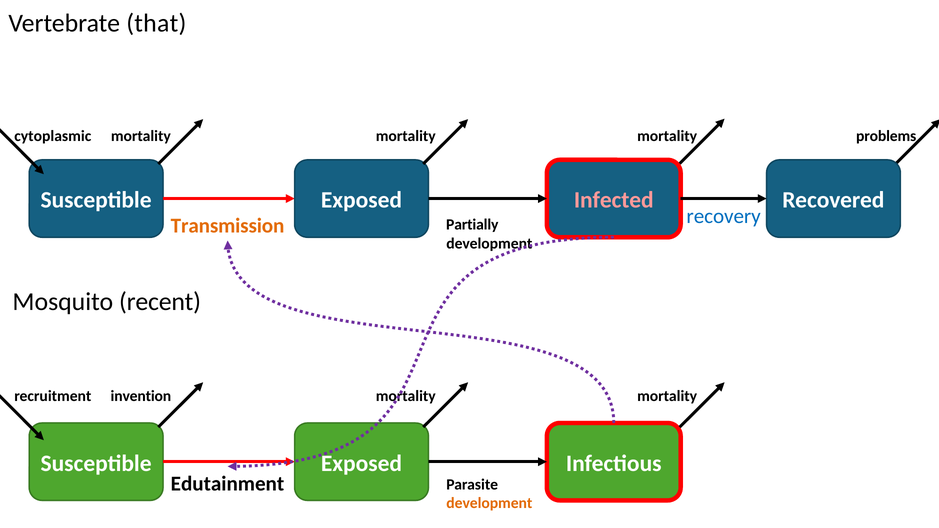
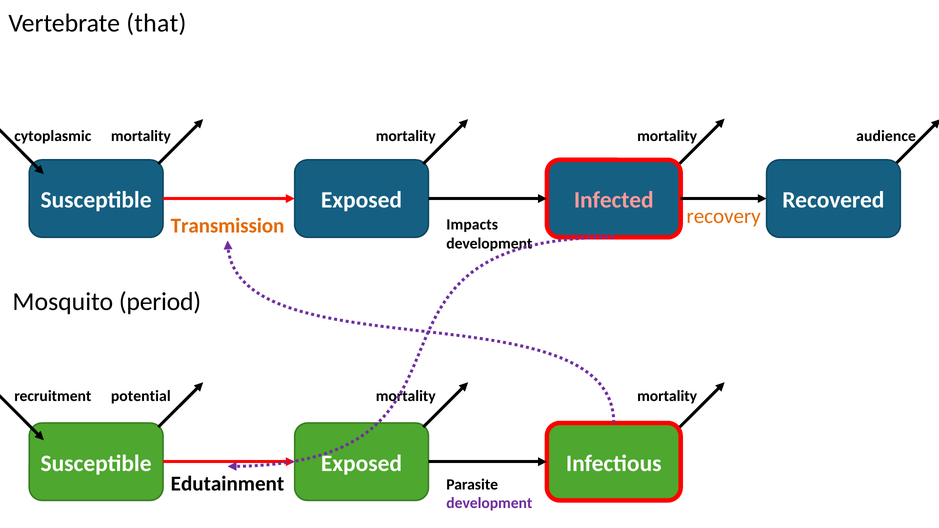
problems: problems -> audience (886, 136)
recovery colour: blue -> orange (724, 216)
Partially: Partially -> Impacts (472, 225)
recent: recent -> period (160, 302)
invention: invention -> potential (141, 396)
development colour: orange -> purple (489, 503)
